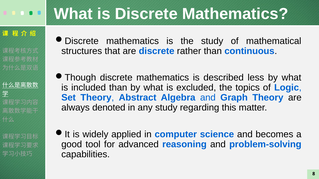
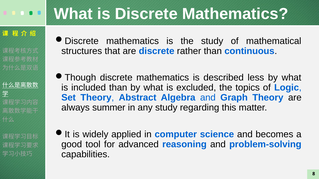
denoted: denoted -> summer (109, 108)
